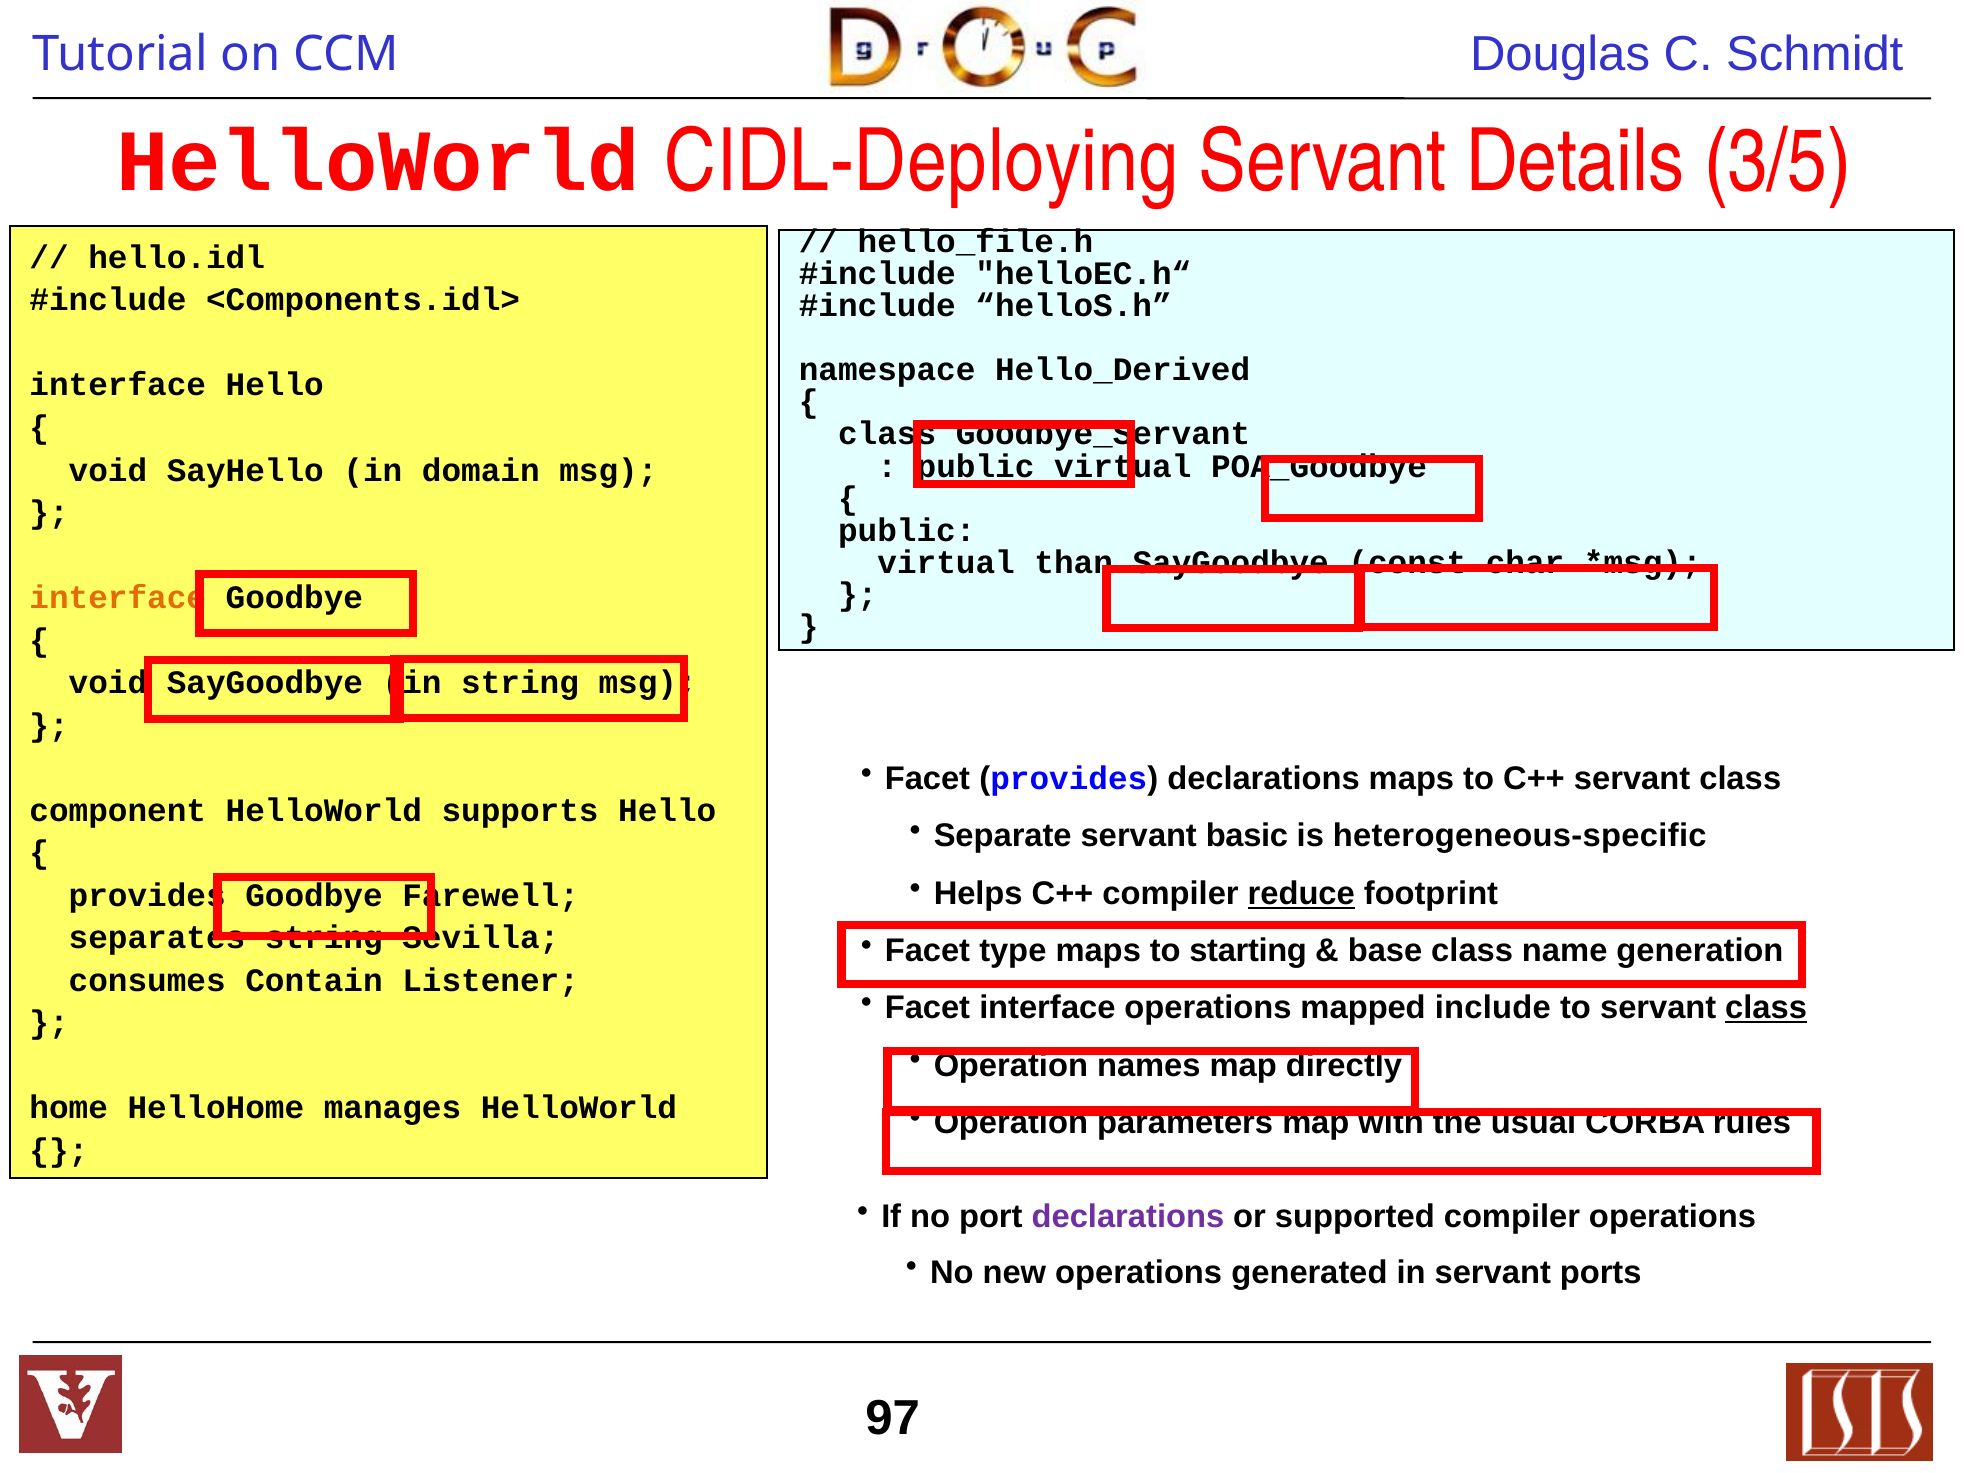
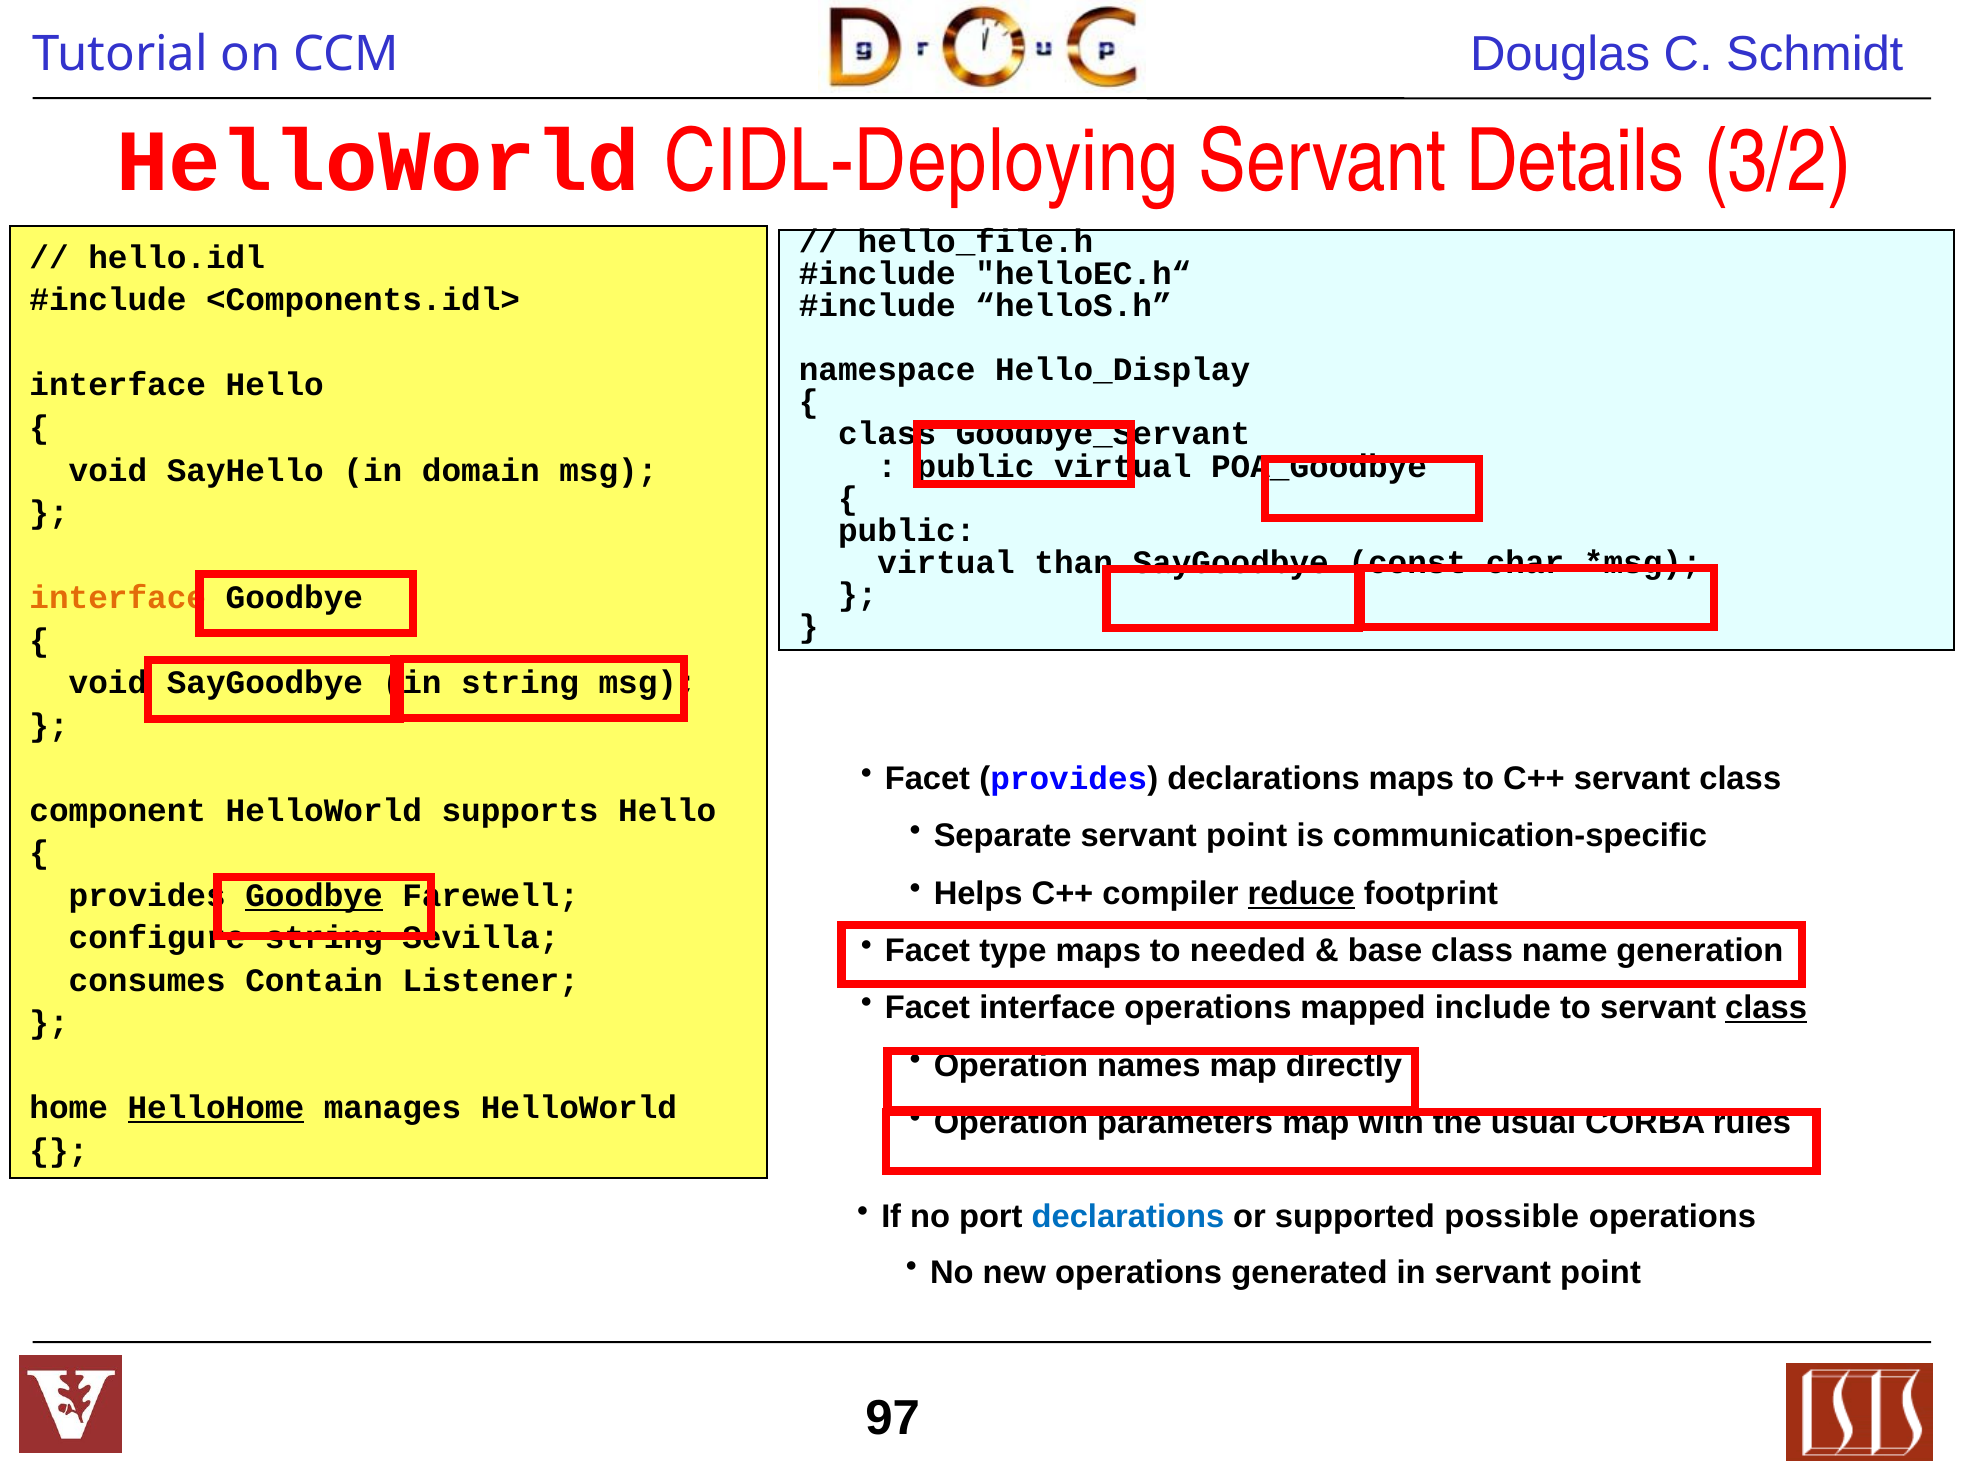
3/5: 3/5 -> 3/2 (1778, 162)
Hello_Derived: Hello_Derived -> Hello_Display (1123, 370)
Separate servant basic: basic -> point (1247, 836)
heterogeneous-specific: heterogeneous-specific -> communication-specific (1520, 836)
Goodbye underline: none -> present (314, 896)
separates: separates -> configure (157, 938)
starting: starting -> needed (1248, 951)
HelloHome underline: none -> present (216, 1108)
declarations colour: purple -> blue (1128, 1217)
supported compiler: compiler -> possible (1512, 1217)
in servant ports: ports -> point (1601, 1272)
